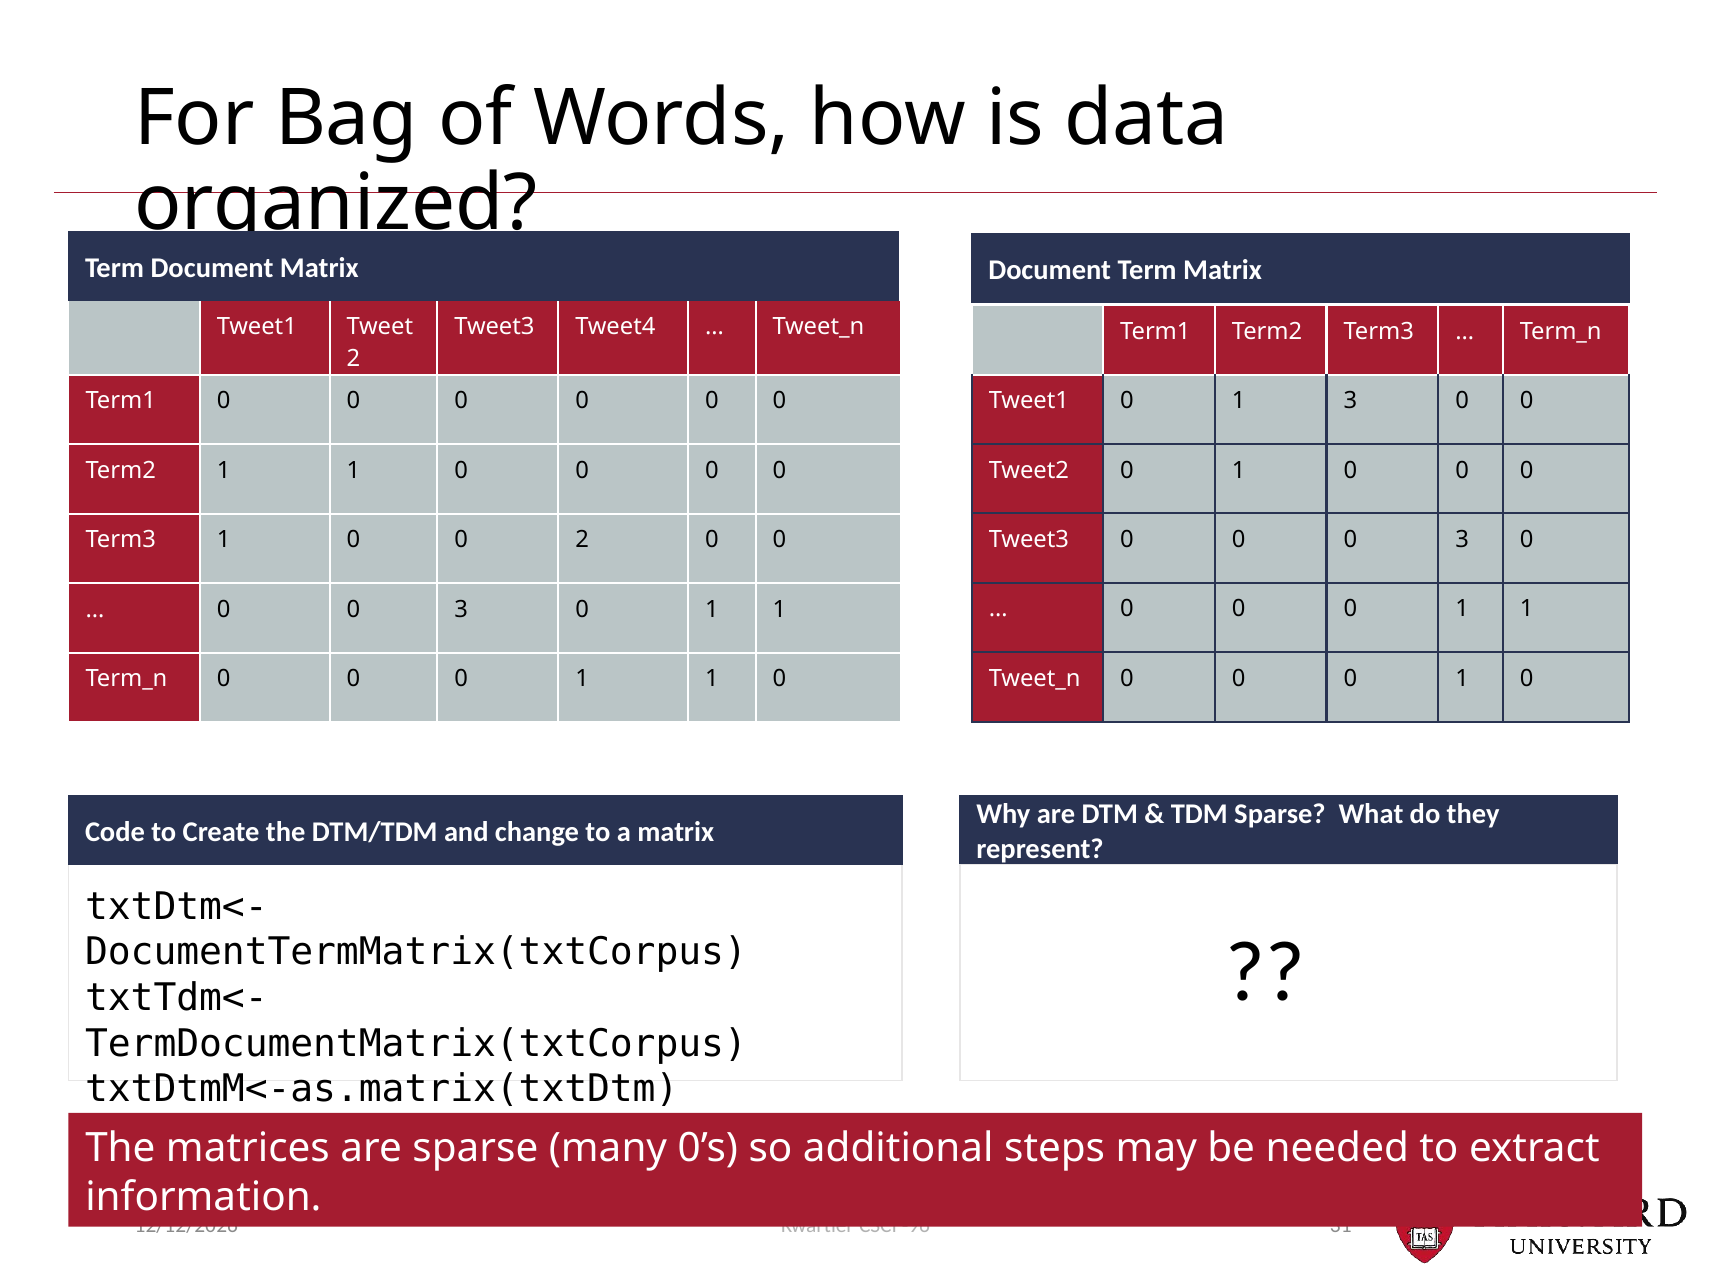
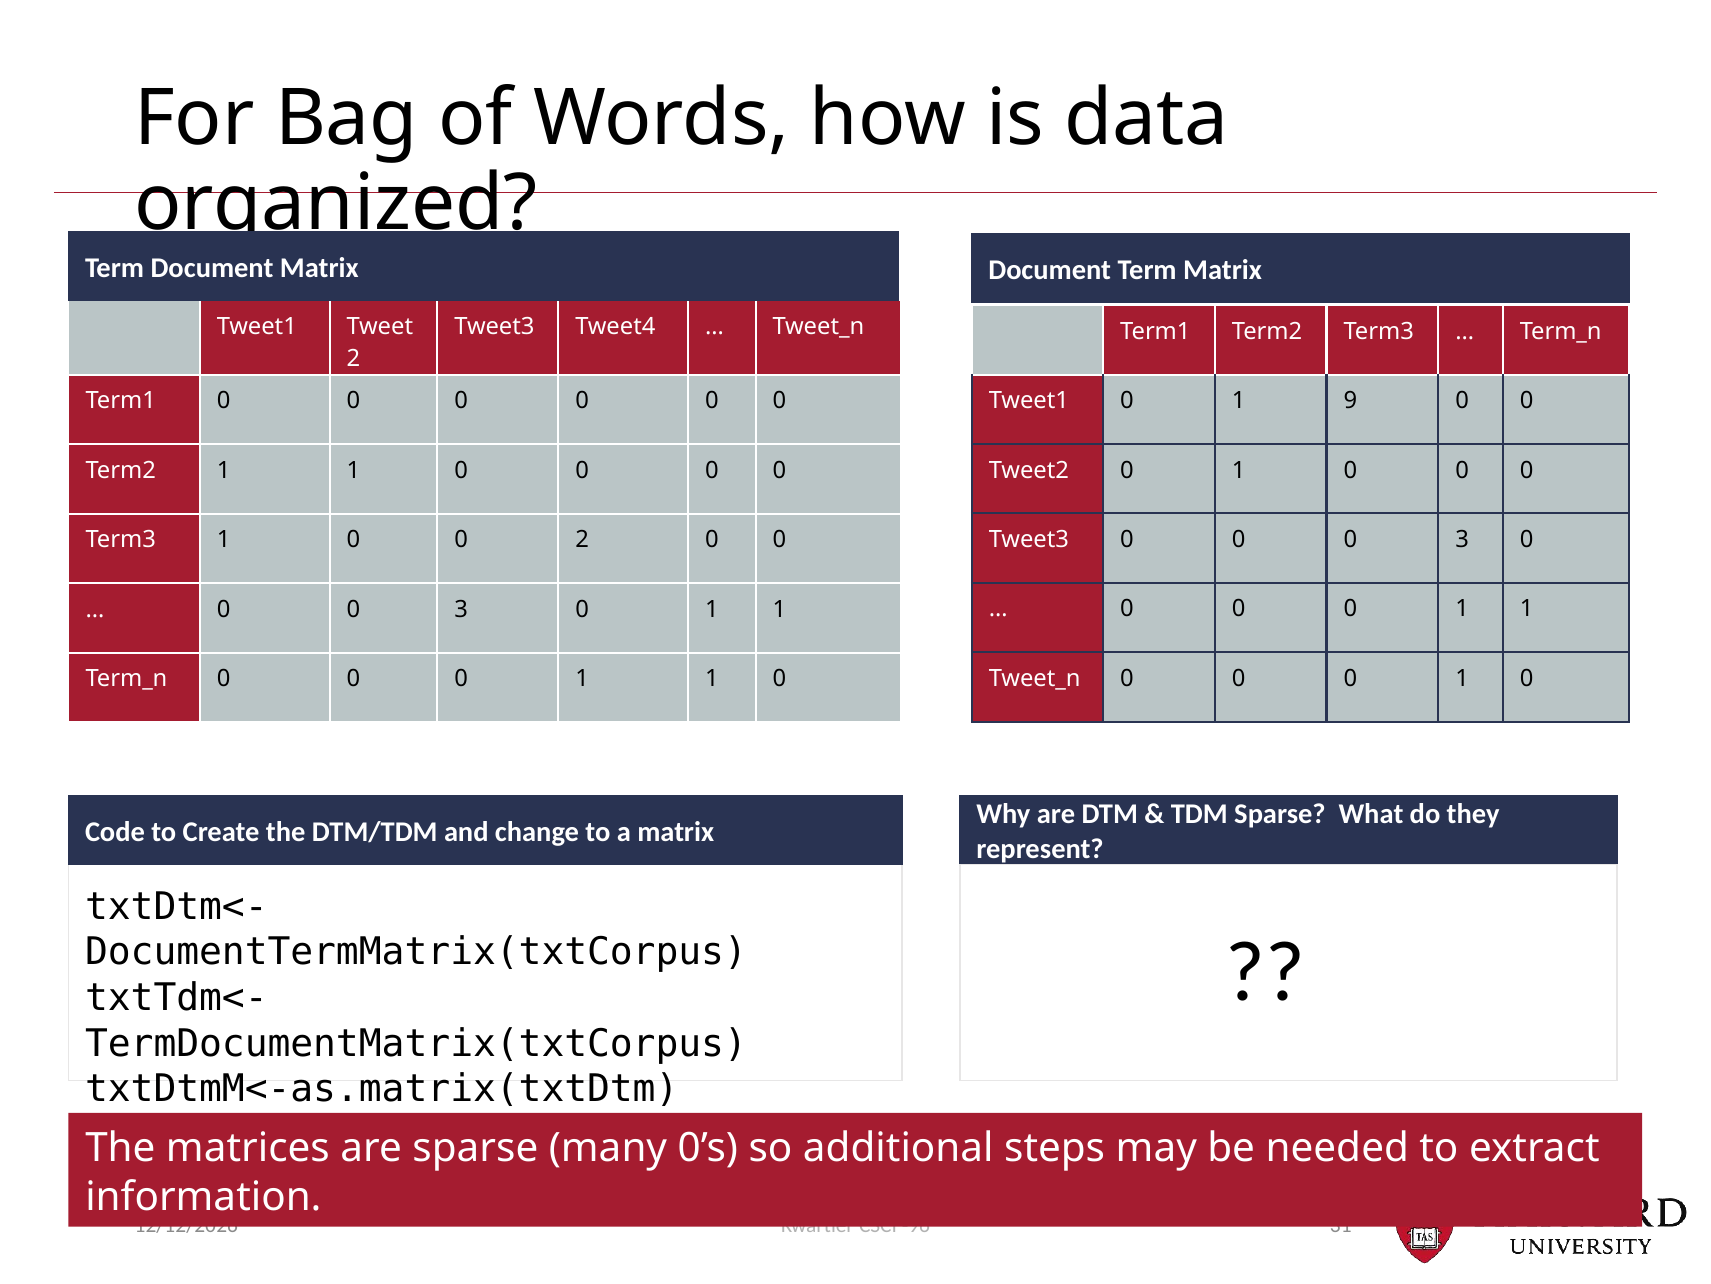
1 3: 3 -> 9 (1350, 401)
